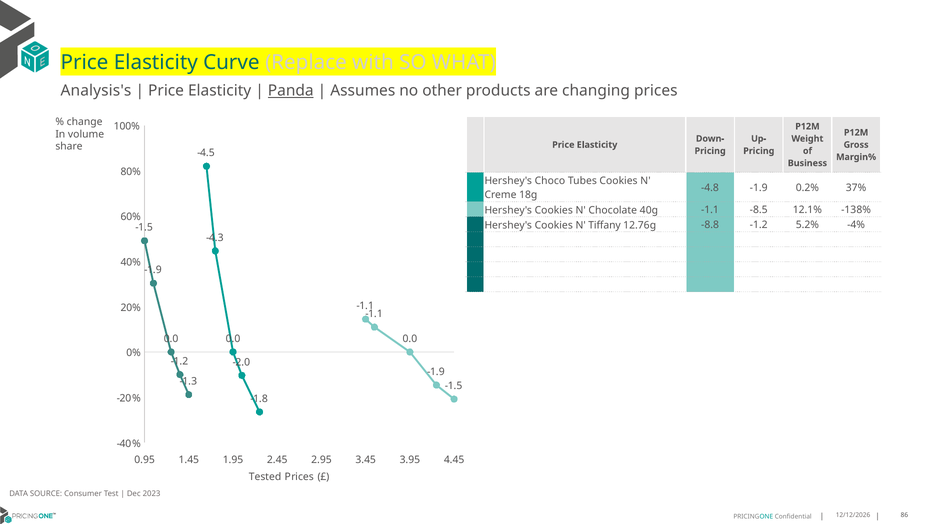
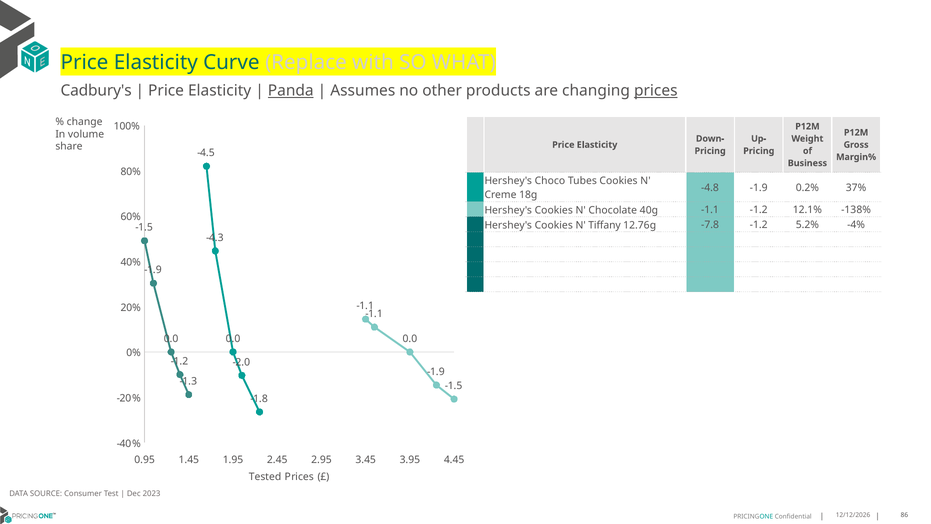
Analysis's: Analysis's -> Cadbury's (96, 91)
prices underline: none -> present (656, 91)
-1.1 -8.5: -8.5 -> -1.2 (759, 210)
-8.8: -8.8 -> -7.8 (710, 225)
